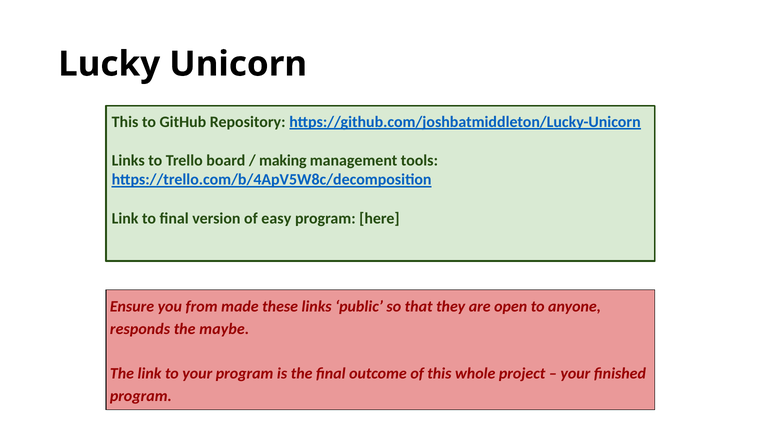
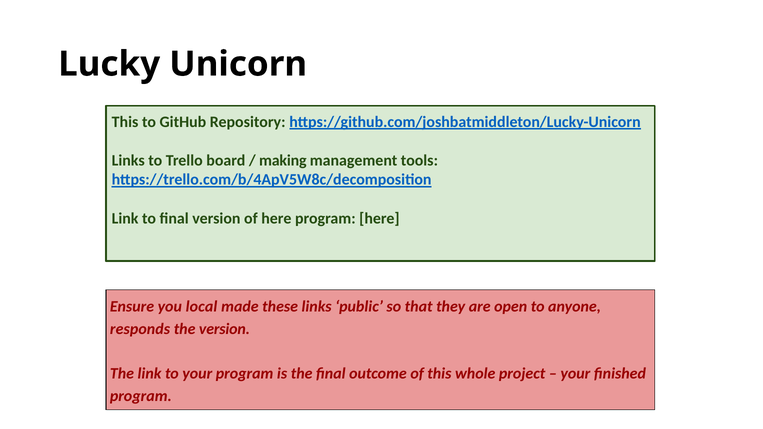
of easy: easy -> here (276, 218)
from: from -> local (201, 307)
the maybe: maybe -> version (224, 329)
